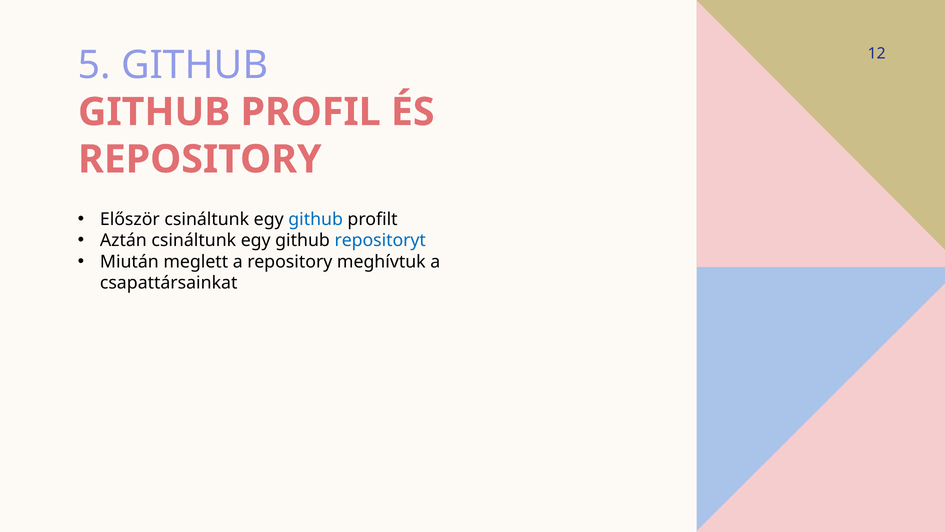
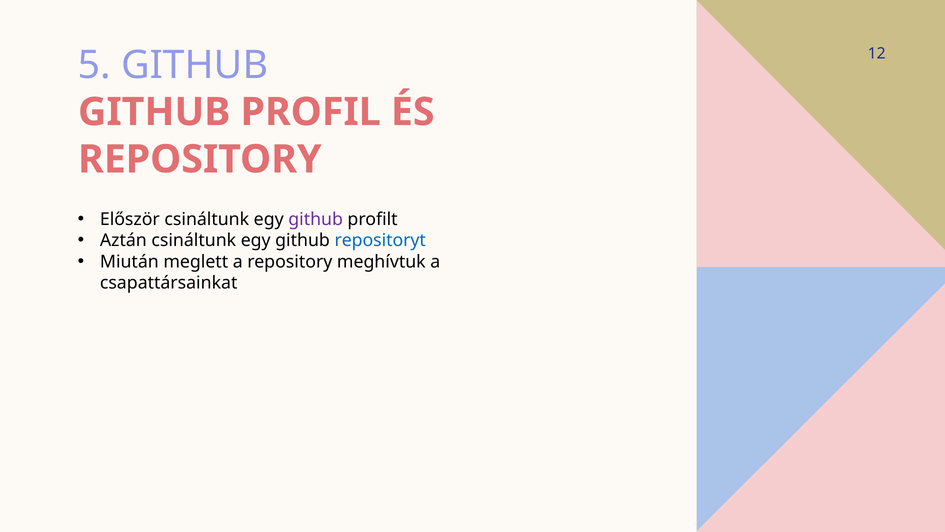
github colour: blue -> purple (316, 219)
